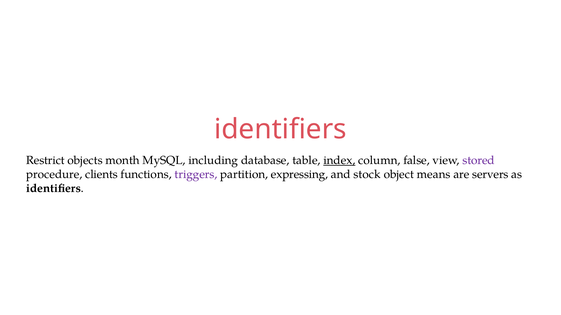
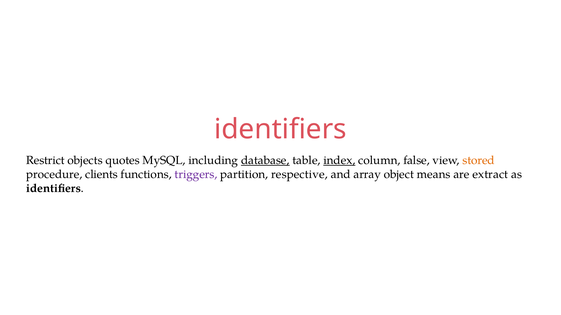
month: month -> quotes (123, 161)
database underline: none -> present (265, 161)
stored colour: purple -> orange (479, 161)
expressing: expressing -> respective (299, 175)
stock: stock -> array (367, 175)
servers: servers -> extract (490, 175)
